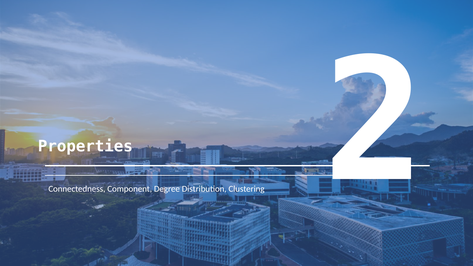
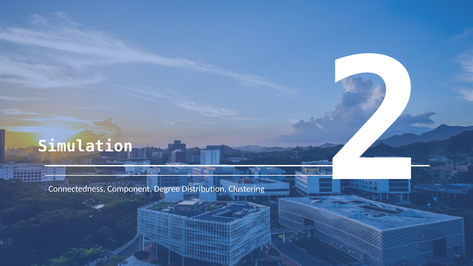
Properties: Properties -> Simulation (85, 146)
